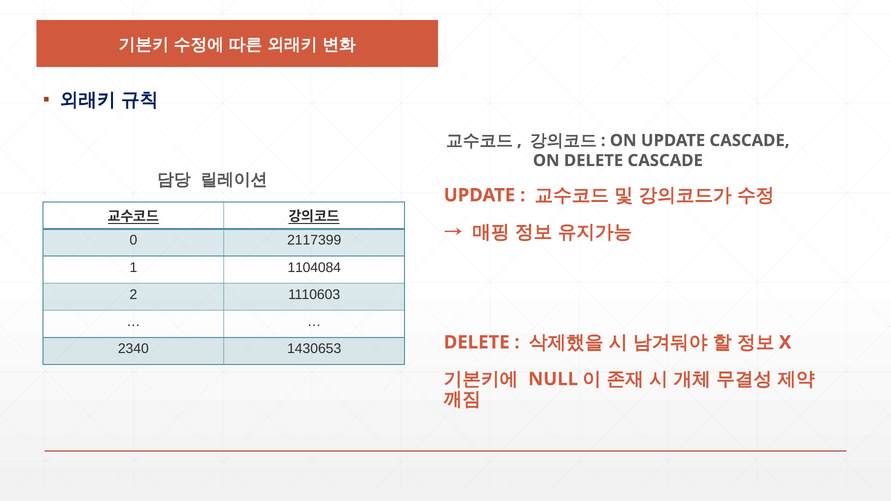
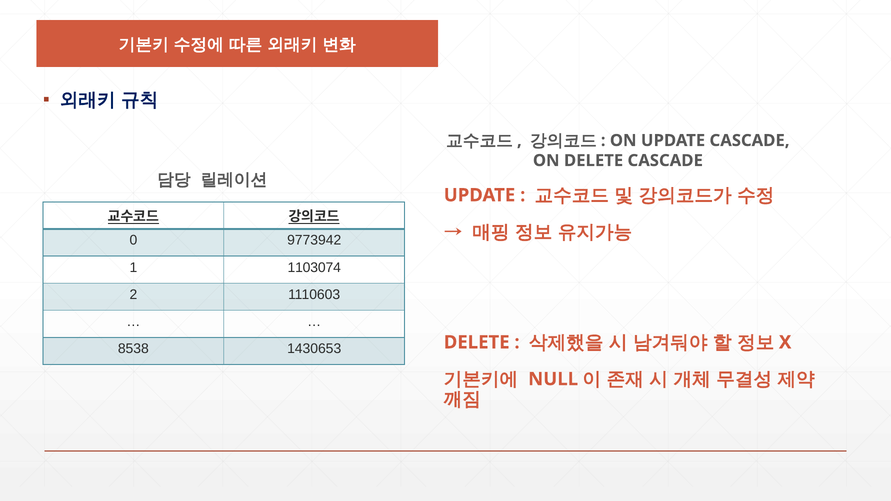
2117399: 2117399 -> 9773942 (314, 240)
1104084: 1104084 -> 1103074 (314, 268)
2340: 2340 -> 8538 (133, 349)
